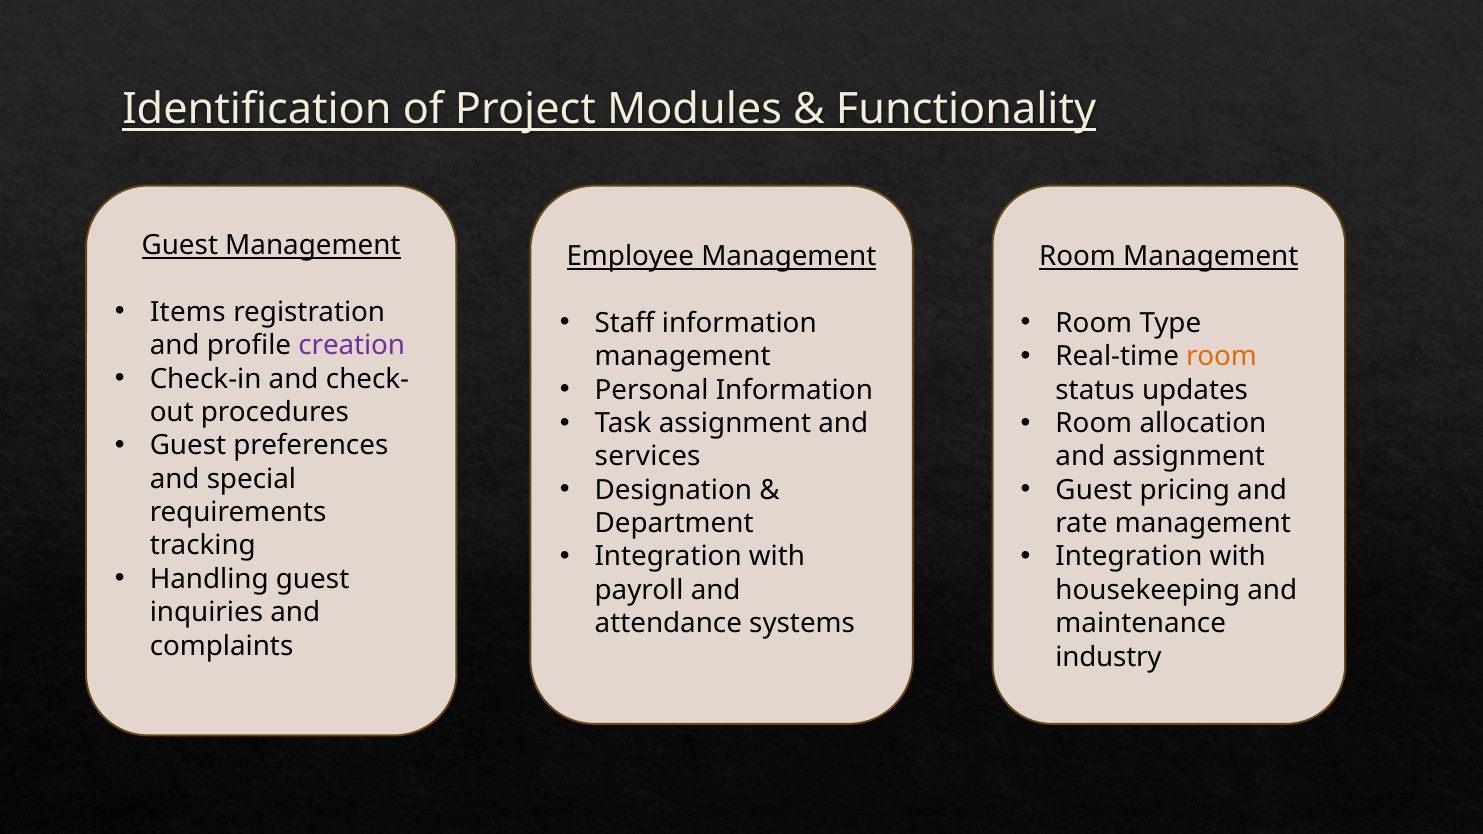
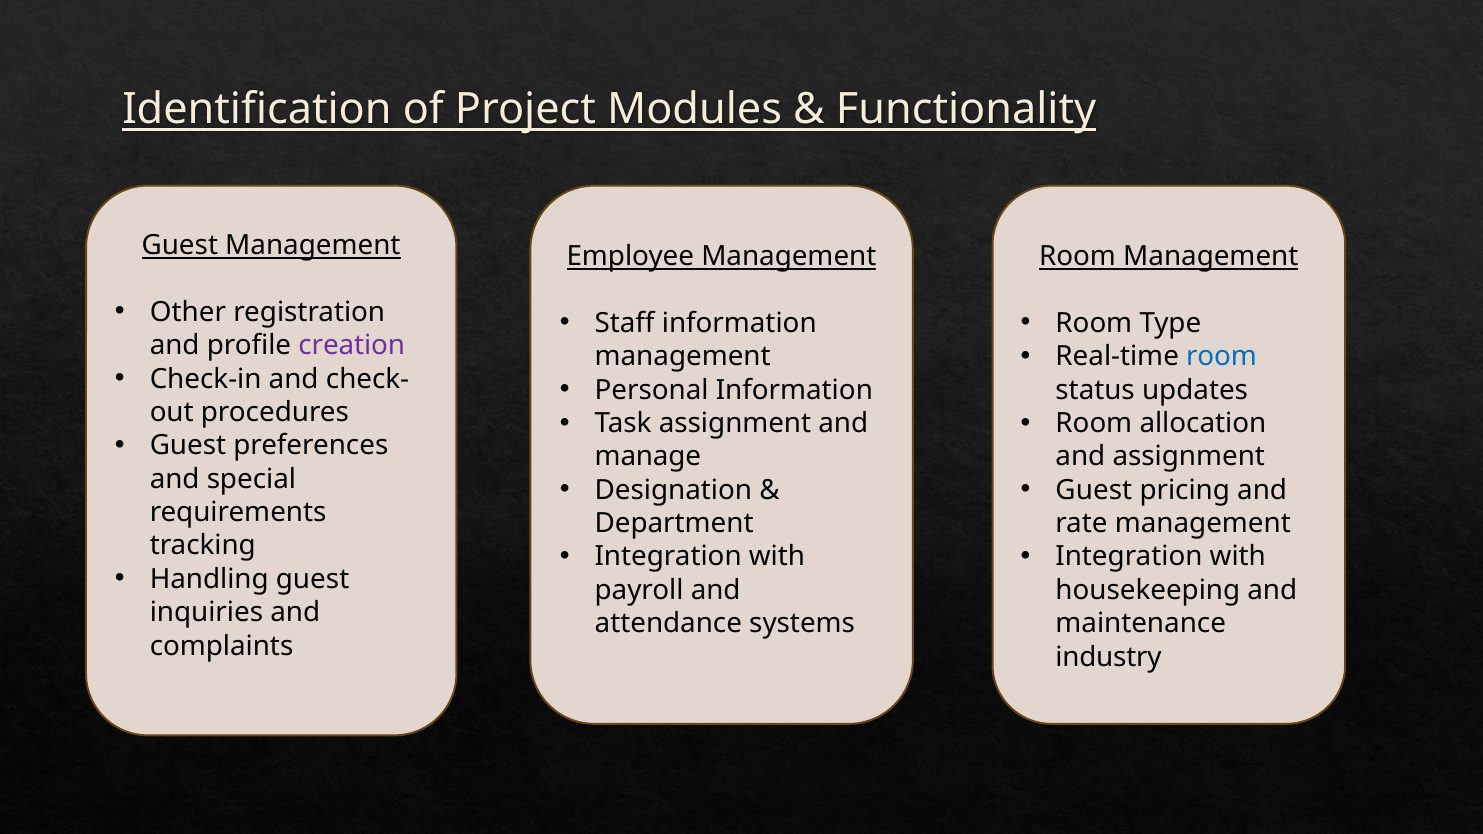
Items: Items -> Other (188, 312)
room colour: orange -> blue (1221, 357)
services: services -> manage (648, 457)
